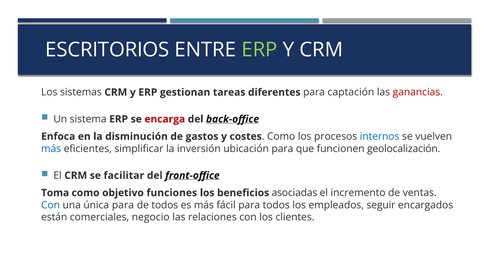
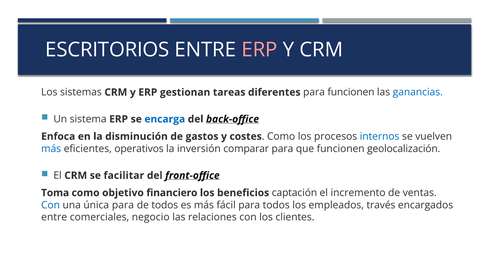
ERP colour: light green -> pink (260, 50)
para captación: captación -> funcionen (351, 92)
ganancias colour: red -> blue (418, 92)
encarga colour: red -> blue (165, 119)
simplificar: simplificar -> operativos (139, 149)
ubicación: ubicación -> comparar (246, 149)
funciones: funciones -> financiero (172, 193)
asociadas: asociadas -> captación (294, 193)
seguir: seguir -> través (381, 205)
están: están -> entre (54, 217)
